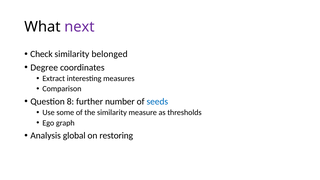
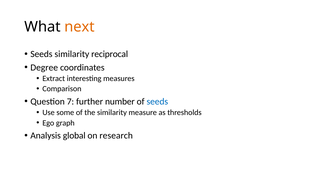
next colour: purple -> orange (79, 27)
Check: Check -> Seeds (41, 54)
belonged: belonged -> reciprocal (110, 54)
8: 8 -> 7 (70, 102)
restoring: restoring -> research (116, 136)
